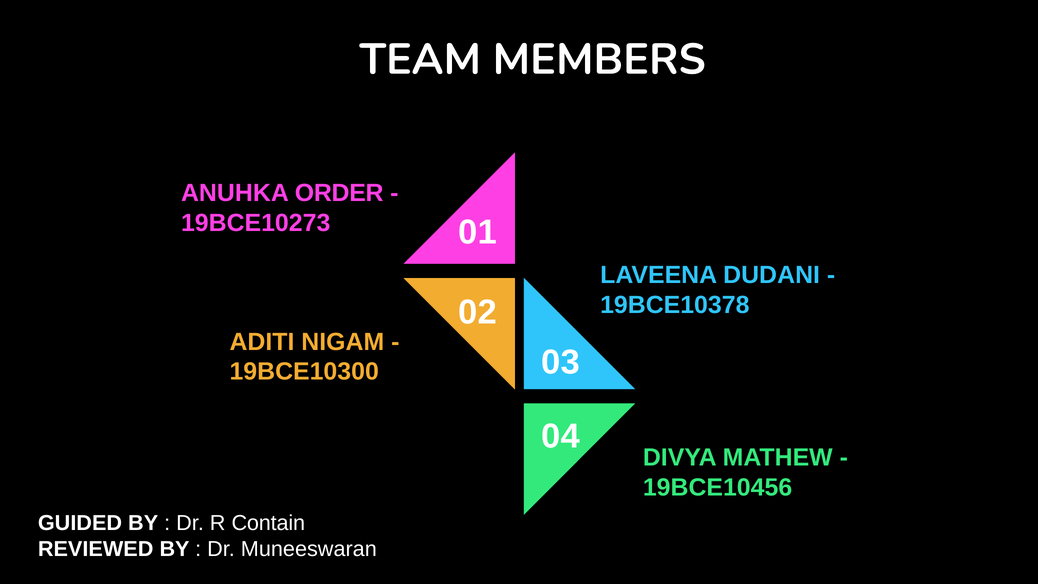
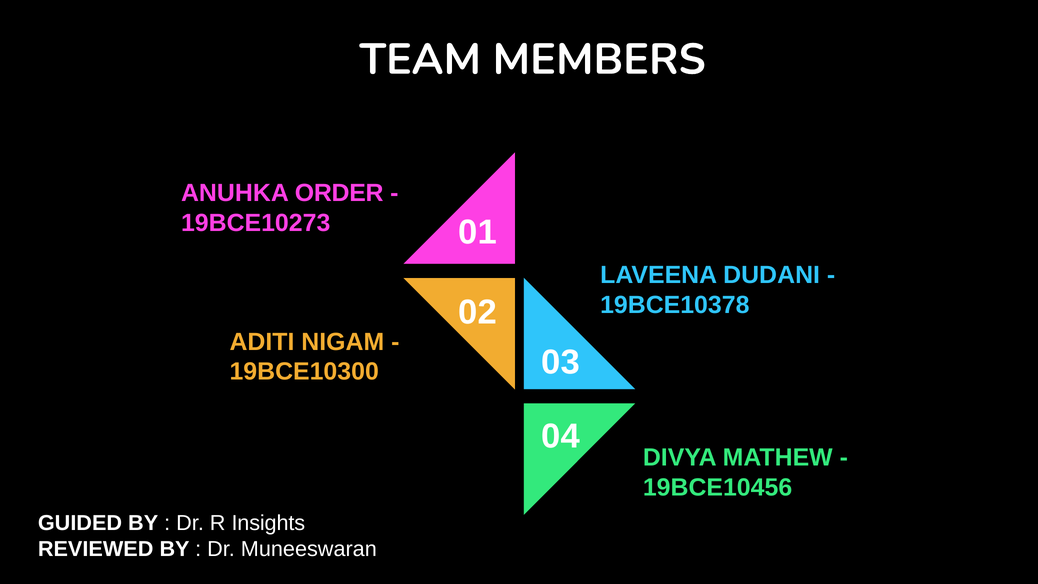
Contain: Contain -> Insights (268, 523)
